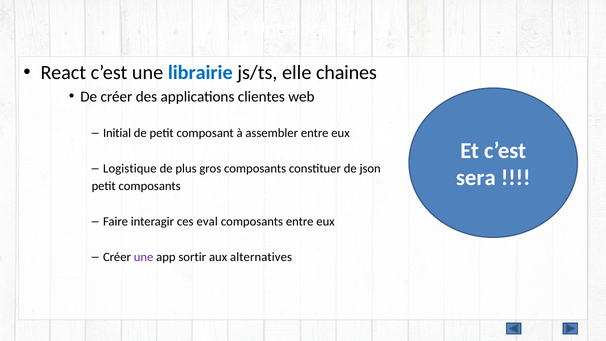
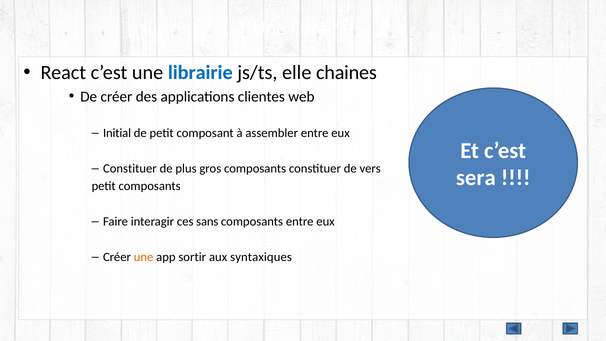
Logistique: Logistique -> Constituer (130, 169)
json: json -> vers (370, 169)
eval: eval -> sans (207, 222)
une colour: purple -> orange (144, 257)
alternatives: alternatives -> syntaxiques (261, 257)
